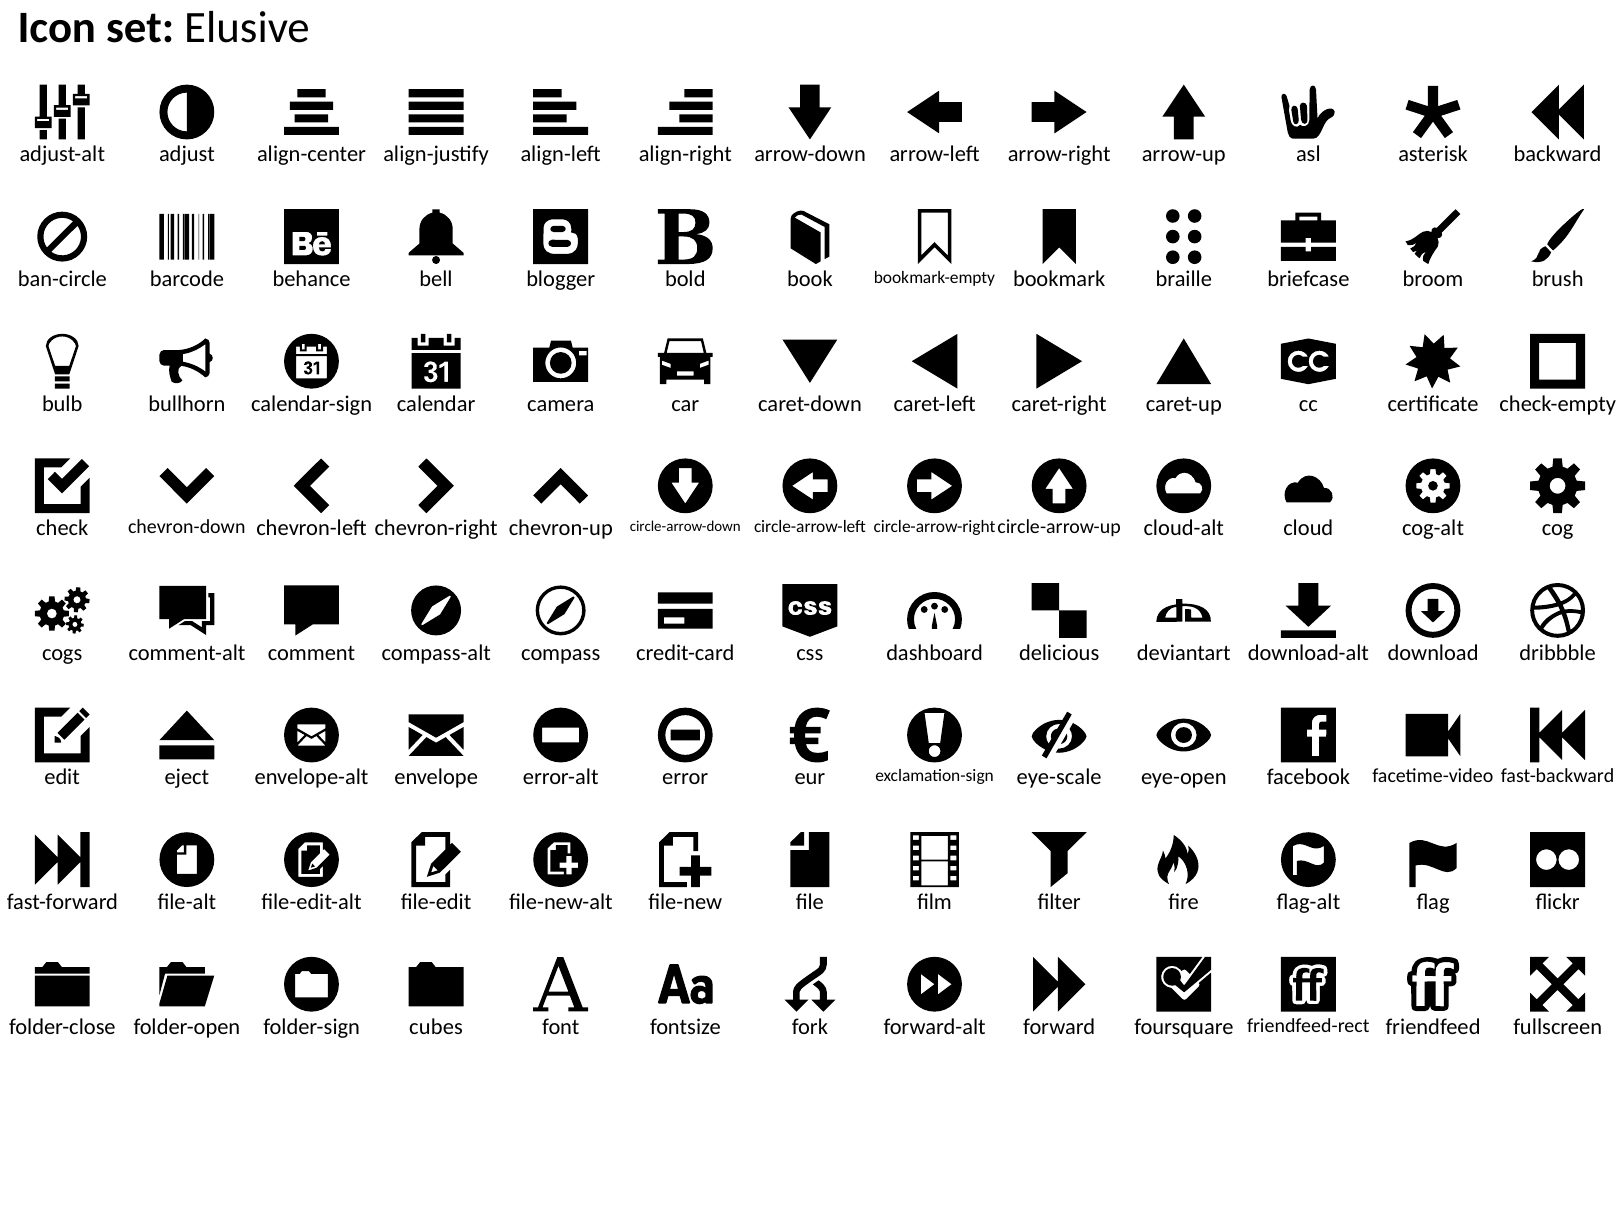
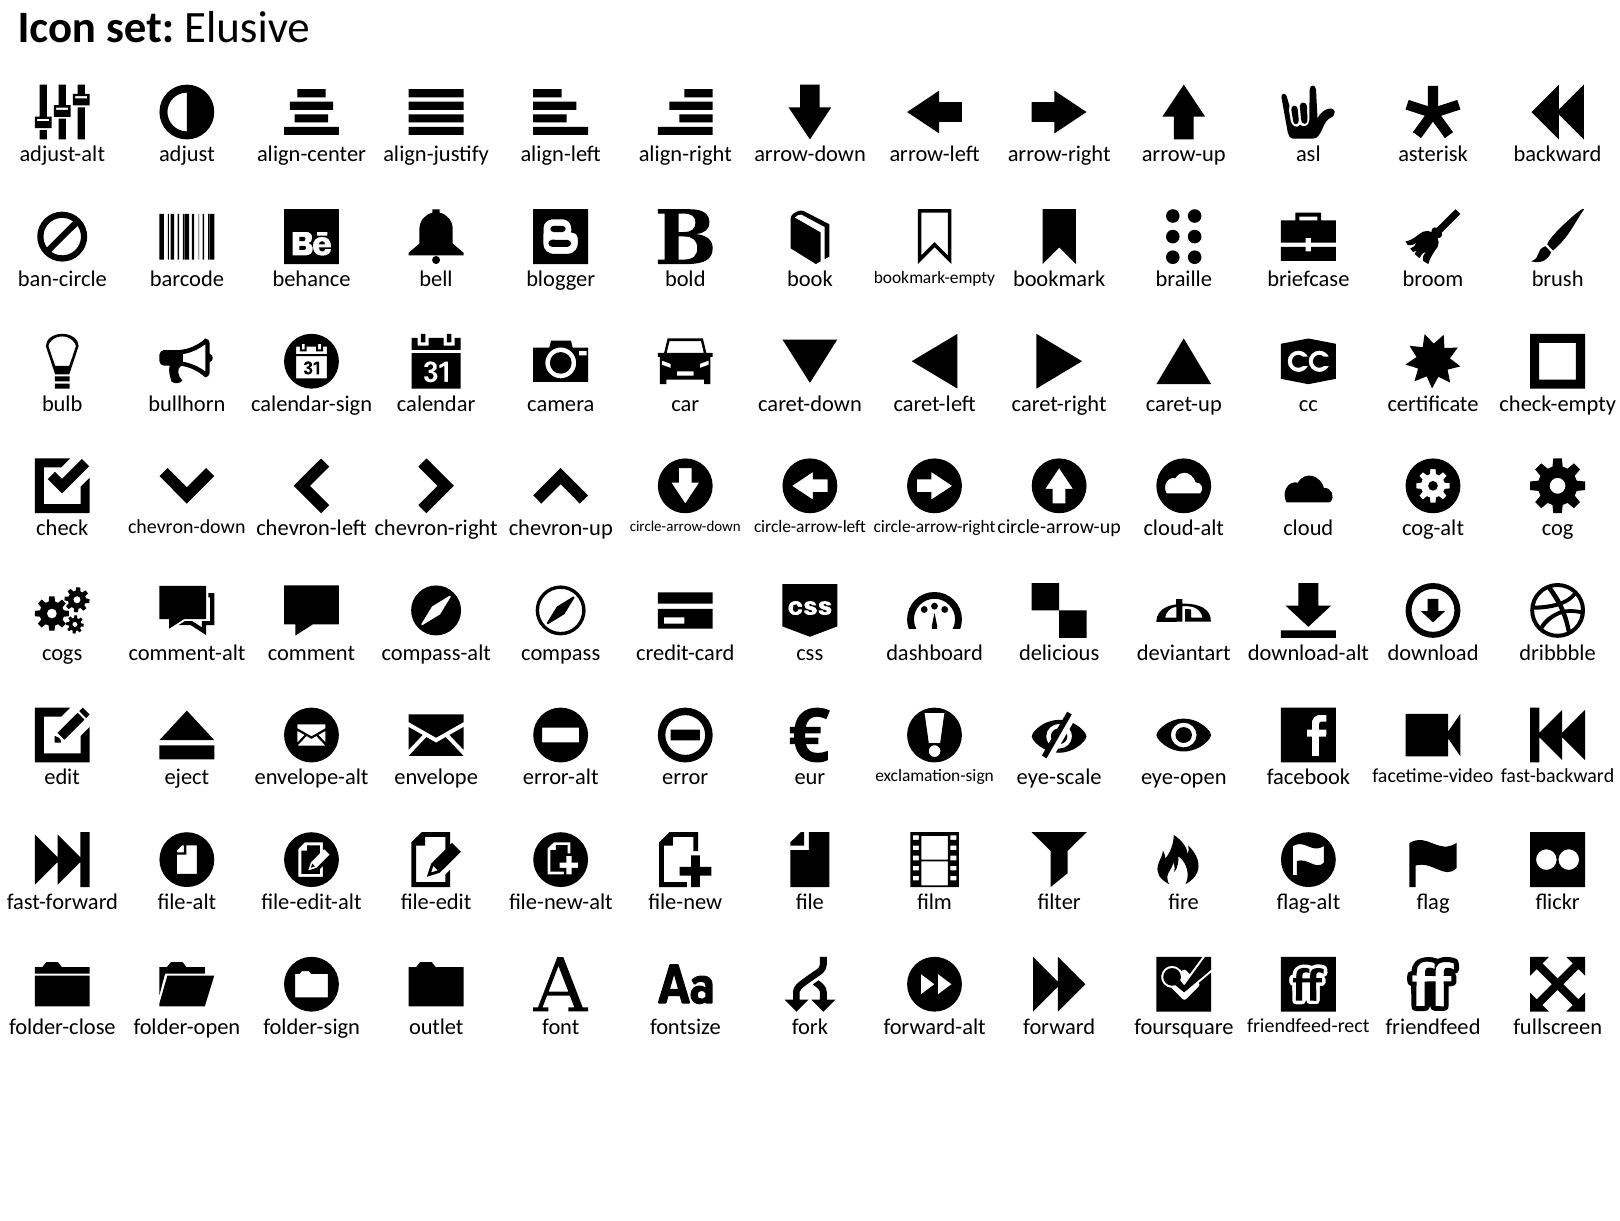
cubes: cubes -> outlet (436, 1027)
